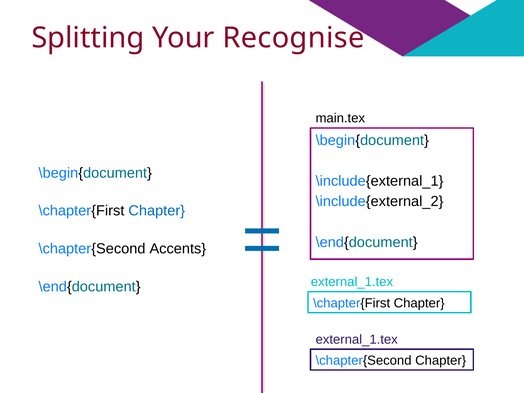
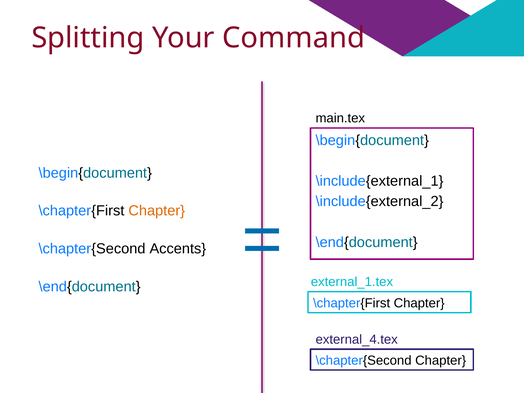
Recognise: Recognise -> Command (294, 38)
Chapter colour: blue -> orange (157, 211)
external_1.tex: external_1.tex -> external_4.tex (357, 339)
